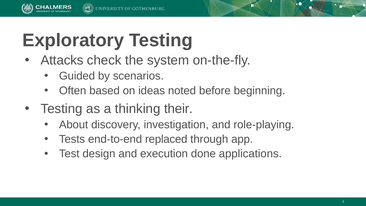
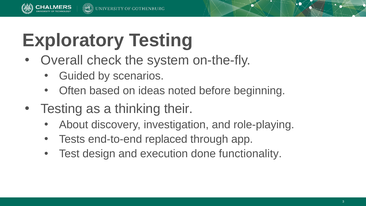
Attacks: Attacks -> Overall (62, 60)
applications: applications -> functionality (250, 154)
